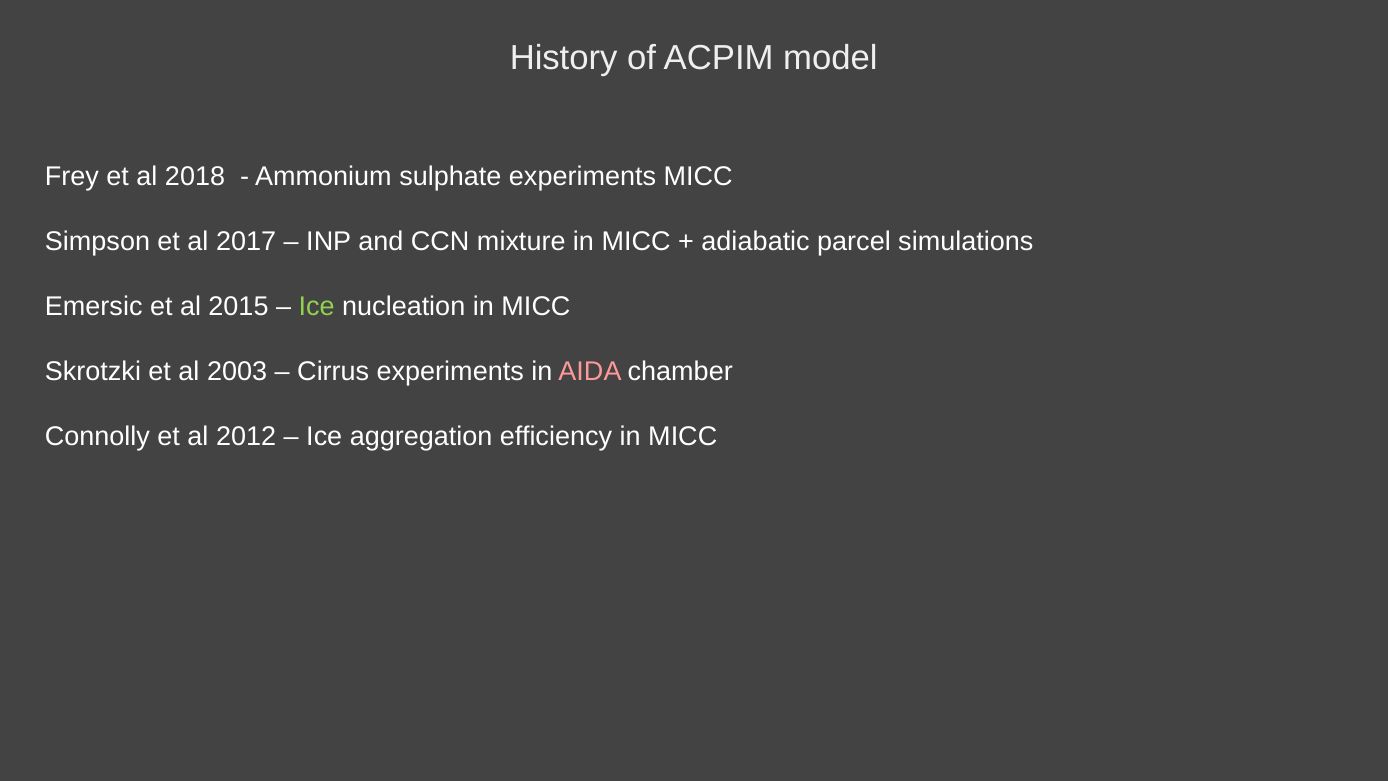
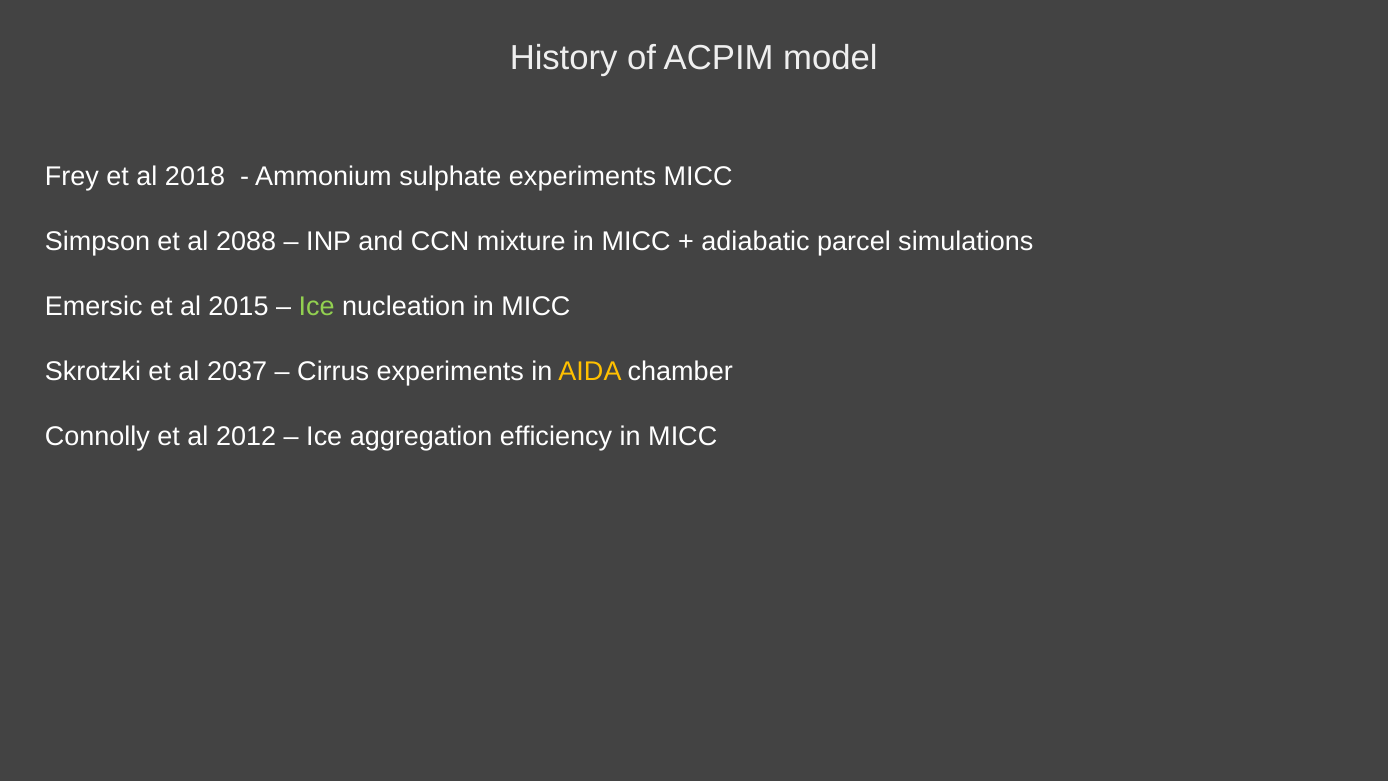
2017: 2017 -> 2088 (246, 242)
2003: 2003 -> 2037 (237, 371)
AIDA colour: pink -> yellow (590, 371)
